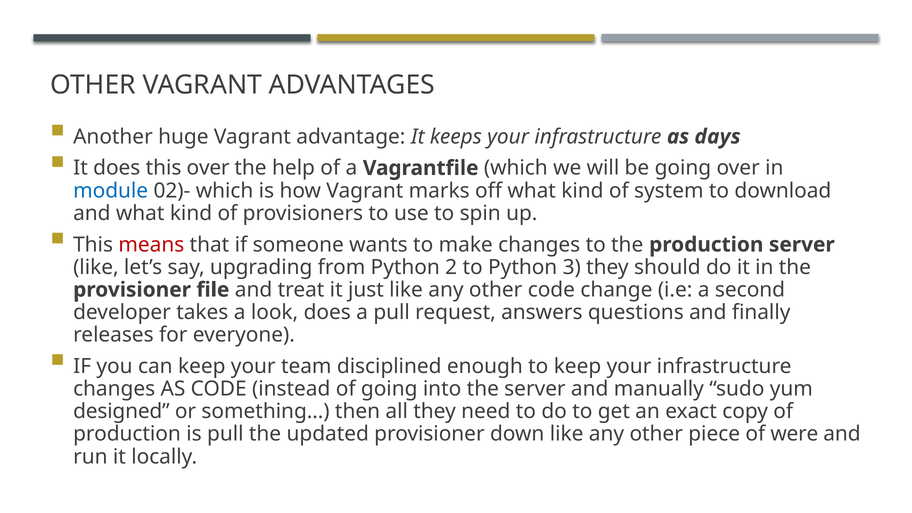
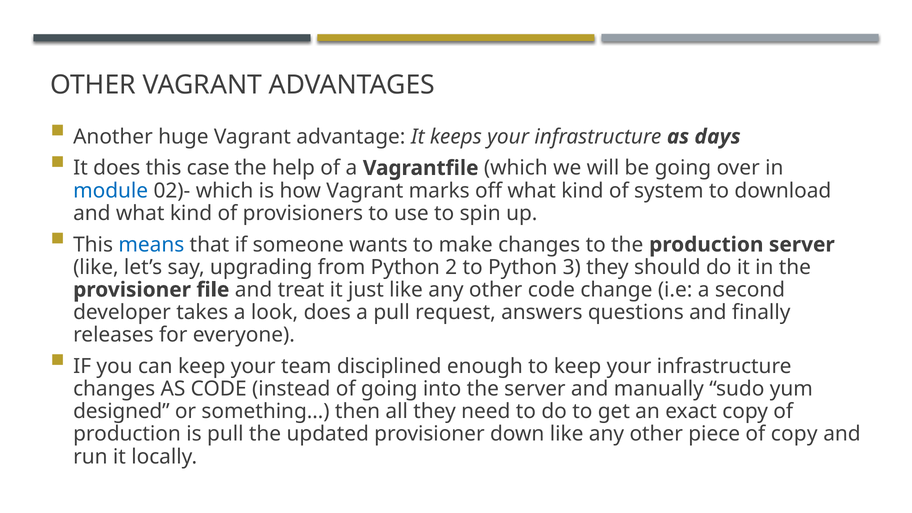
this over: over -> case (208, 168)
means colour: red -> blue (151, 245)
of were: were -> copy (794, 434)
